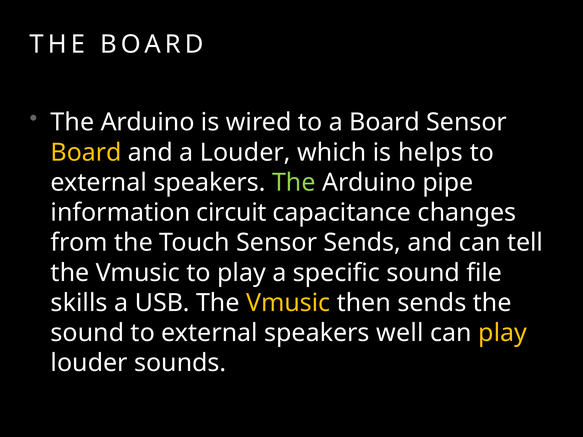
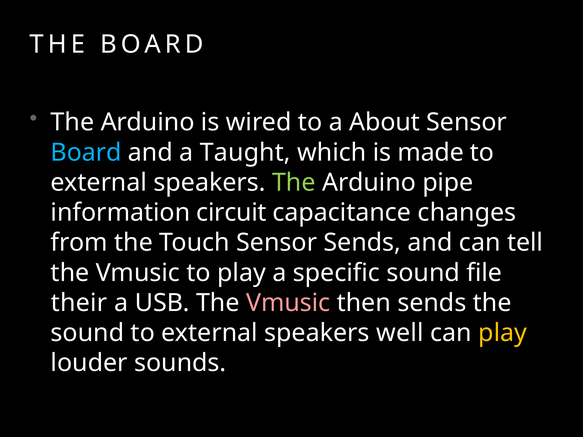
a Board: Board -> About (385, 122)
Board colour: yellow -> light blue (86, 153)
a Louder: Louder -> Taught (245, 153)
helps: helps -> made (431, 153)
skills: skills -> their (79, 303)
Vmusic colour: yellow -> pink (288, 303)
